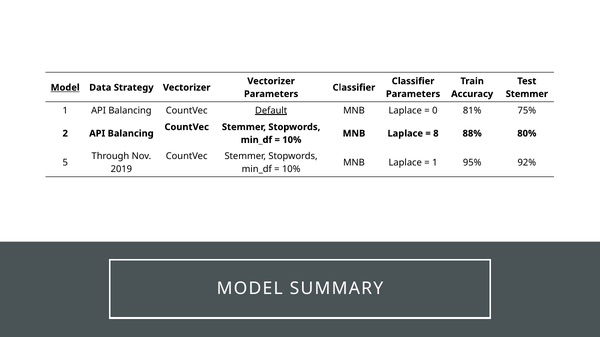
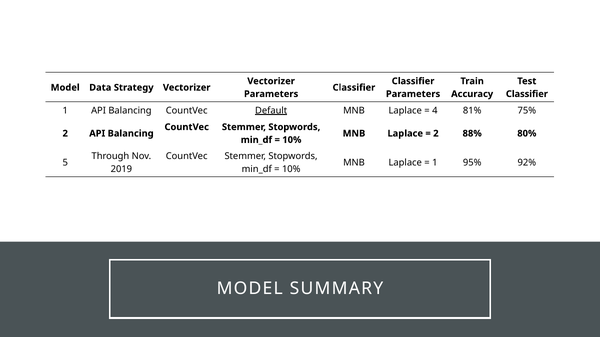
Model underline: present -> none (65, 88)
Stemmer: Stemmer -> Classifier (527, 94)
0: 0 -> 4 (435, 111)
8: 8 -> 2 (436, 134)
